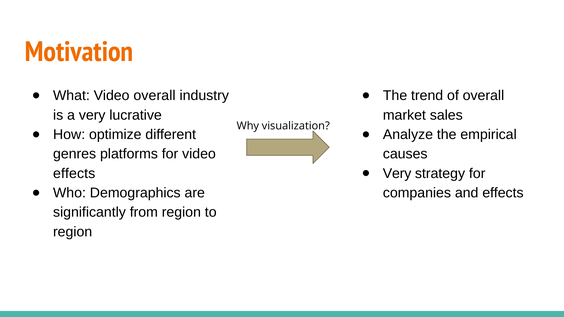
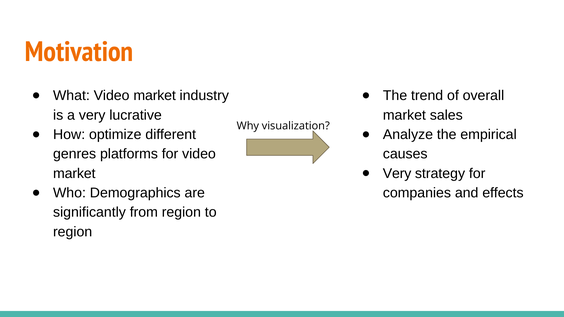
What Video overall: overall -> market (155, 96)
effects: effects -> market (74, 174)
